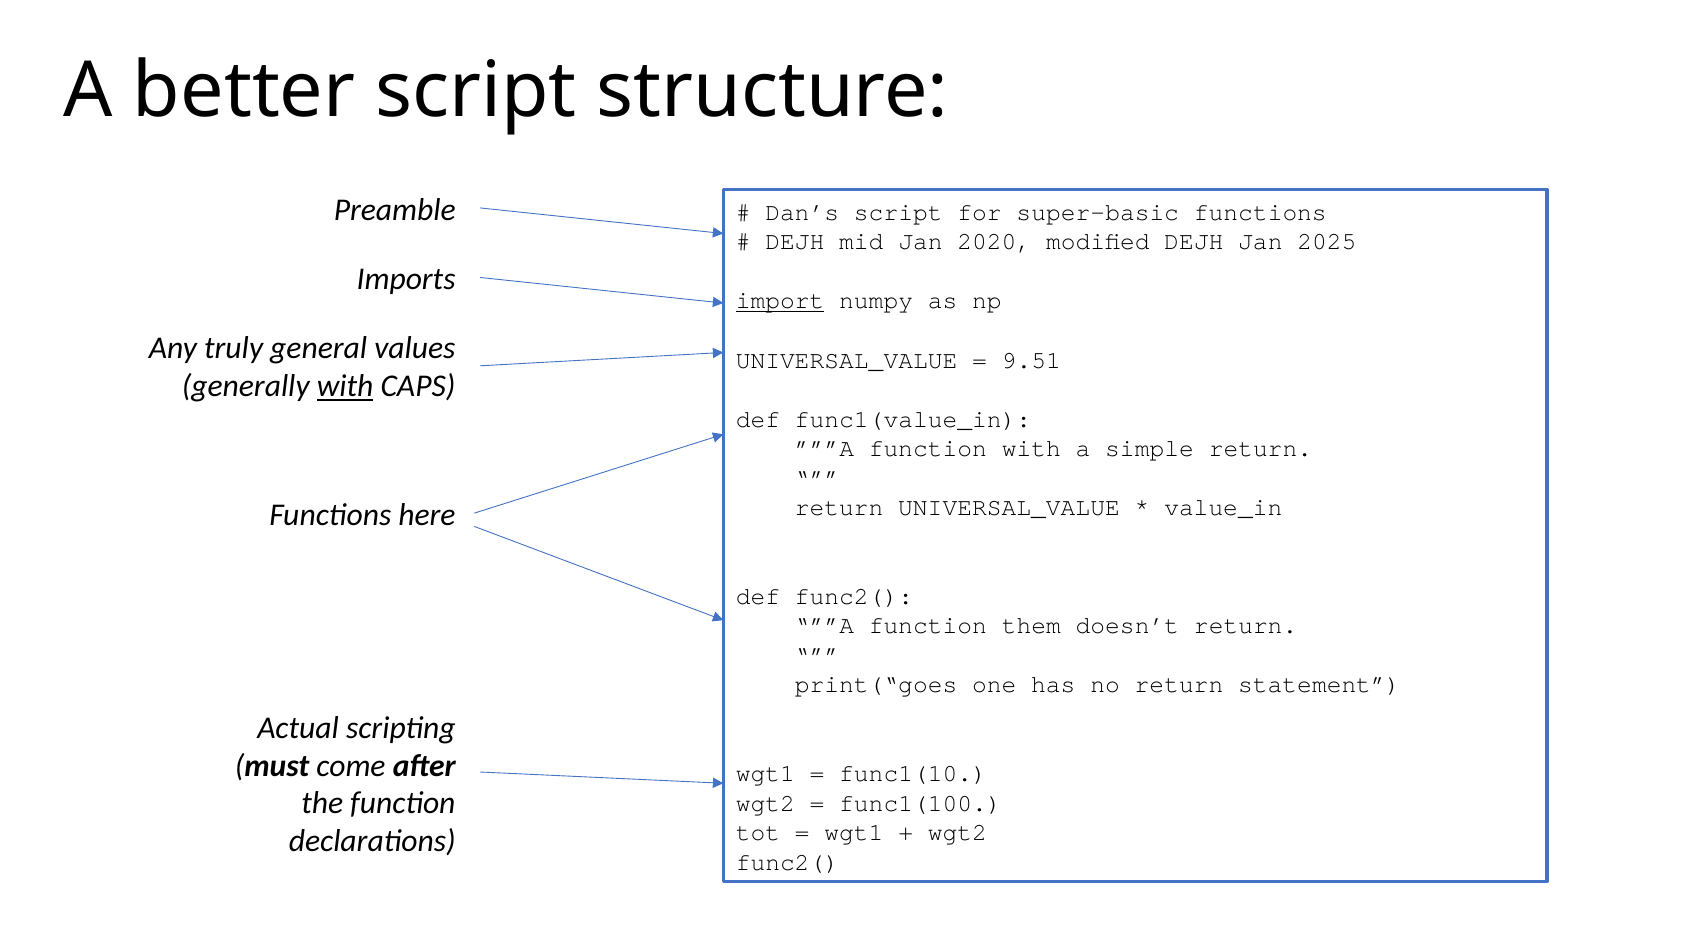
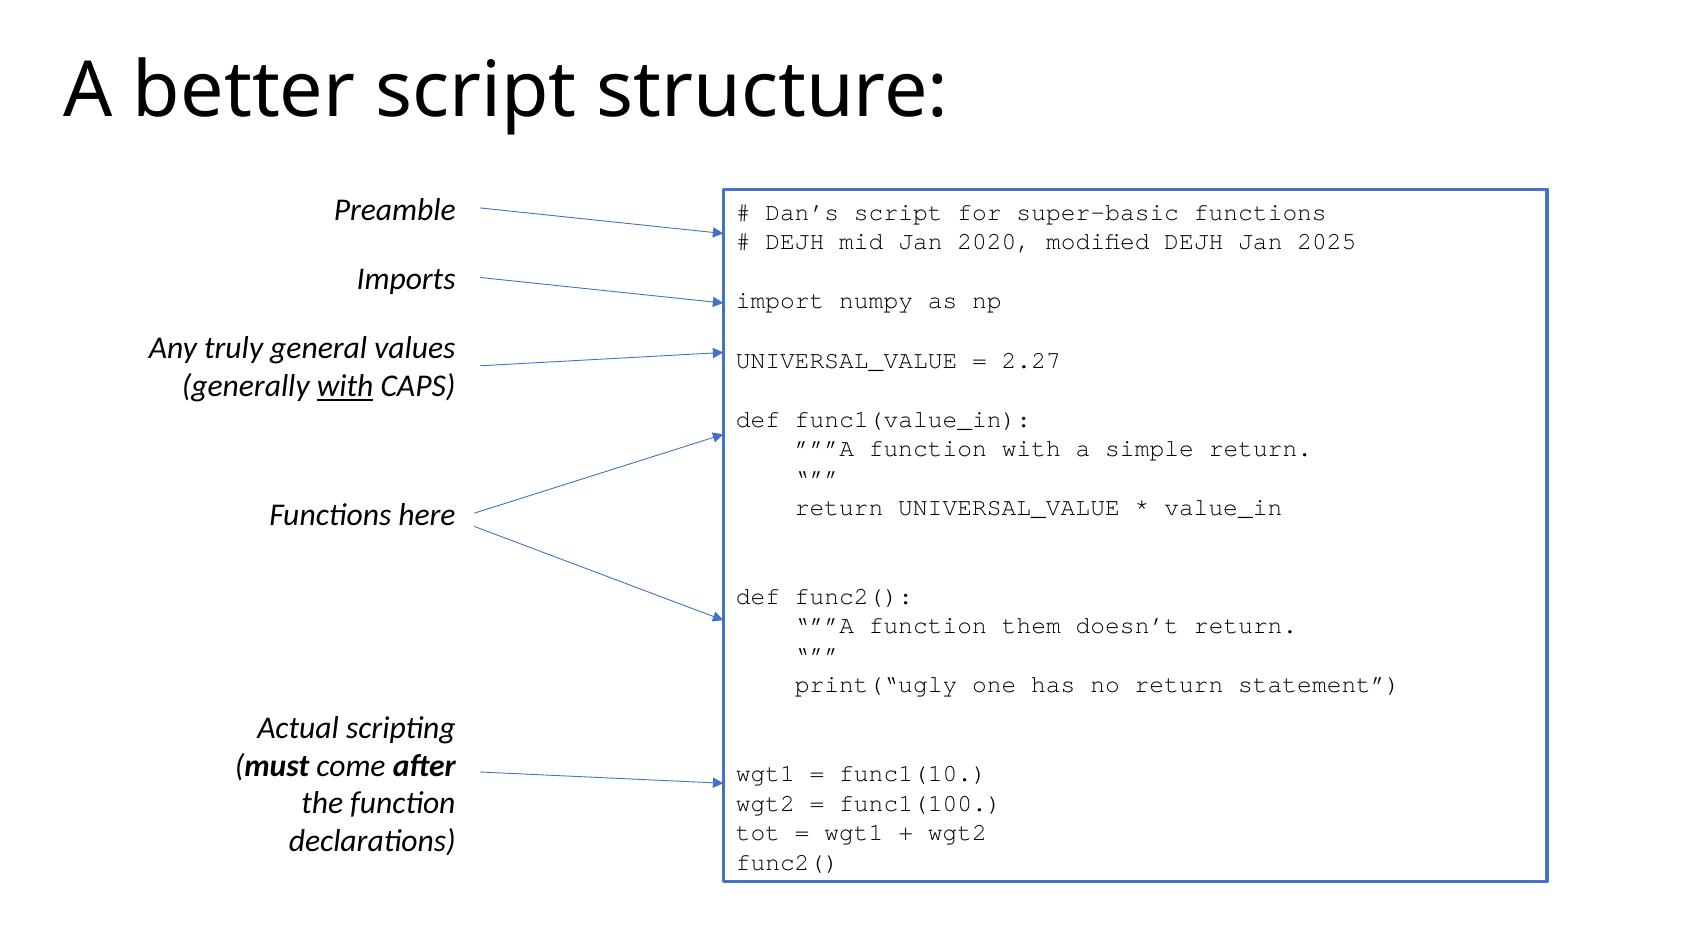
import underline: present -> none (780, 301)
9.51: 9.51 -> 2.27 (1031, 360)
print(“goes: print(“goes -> print(“ugly (876, 684)
